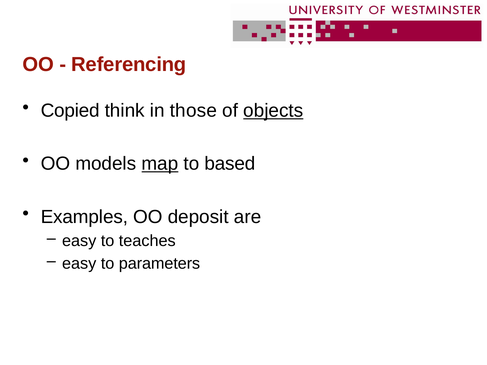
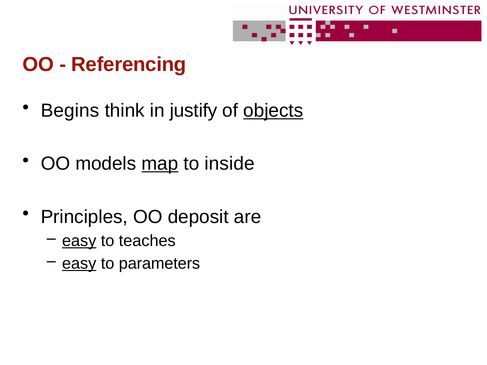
Copied: Copied -> Begins (70, 111)
those: those -> justify (194, 111)
based: based -> inside (230, 164)
Examples: Examples -> Principles (84, 217)
easy underline: none -> present (79, 241)
easy underline: none -> present (79, 264)
